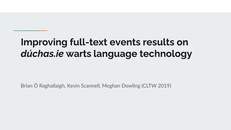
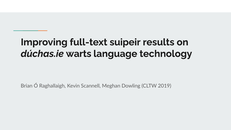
events: events -> suipeir (125, 42)
